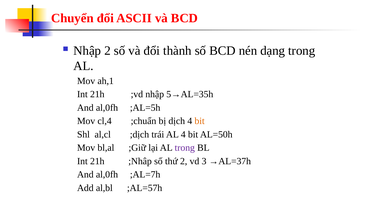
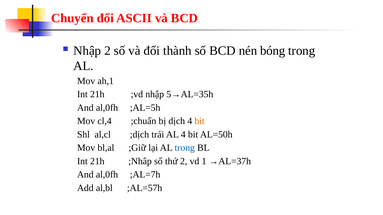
dạng: dạng -> bóng (273, 51)
trong colour: purple -> blue (185, 148)
3: 3 -> 1 (204, 162)
